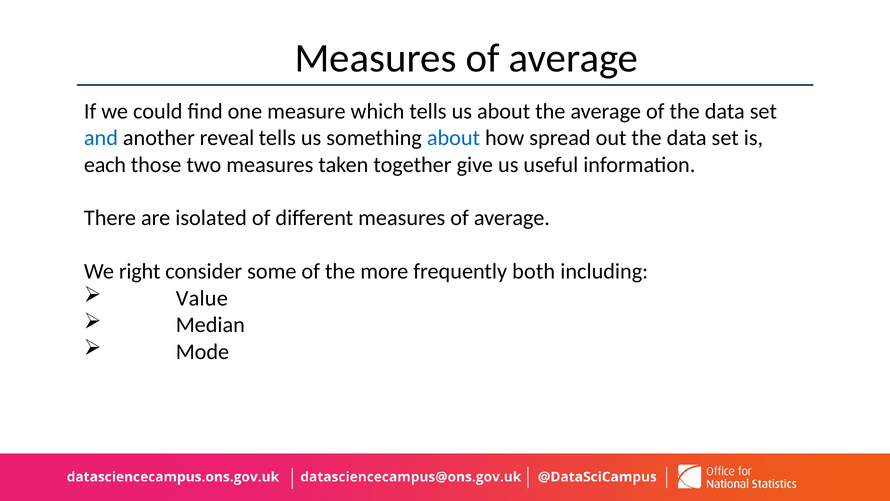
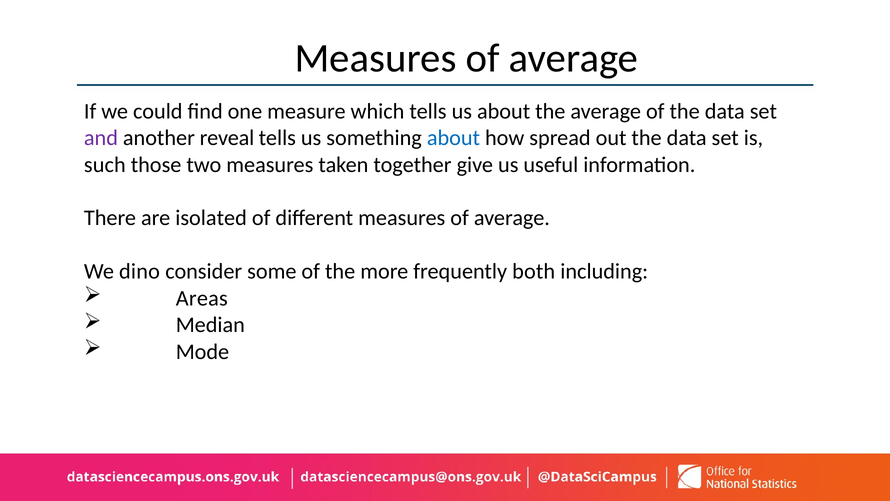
and colour: blue -> purple (101, 138)
each: each -> such (105, 165)
right: right -> dino (140, 271)
Value: Value -> Areas (202, 298)
